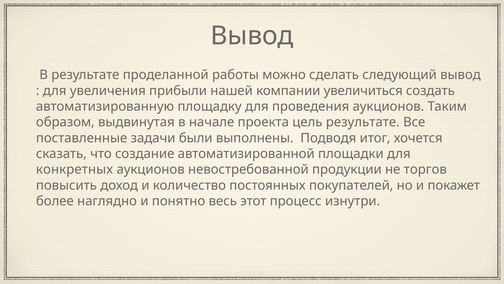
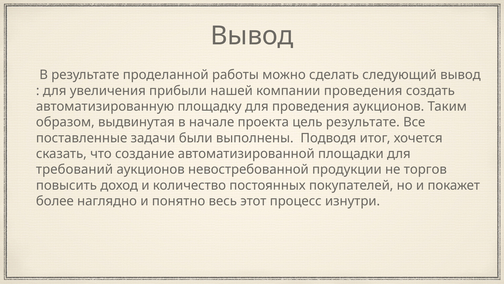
компании увеличиться: увеличиться -> проведения (363, 91)
конкретных: конкретных -> требований (75, 169)
